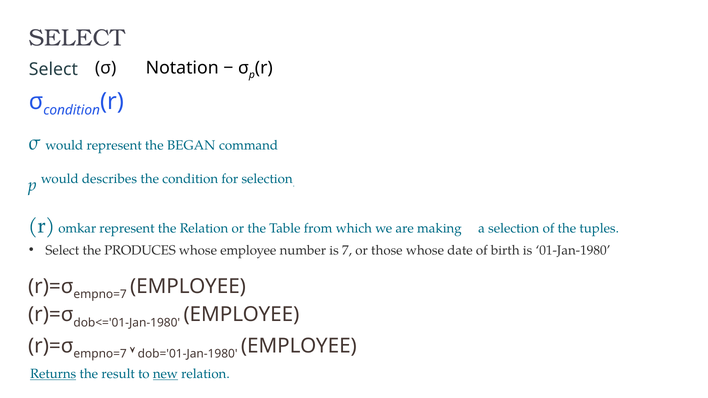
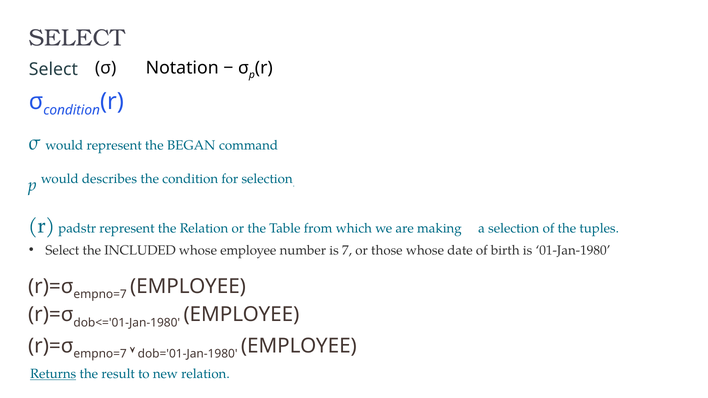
omkar: omkar -> padstr (77, 229)
PRODUCES: PRODUCES -> INCLUDED (140, 250)
new underline: present -> none (165, 374)
